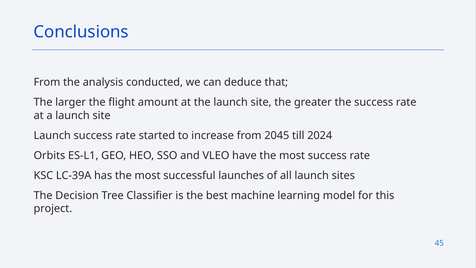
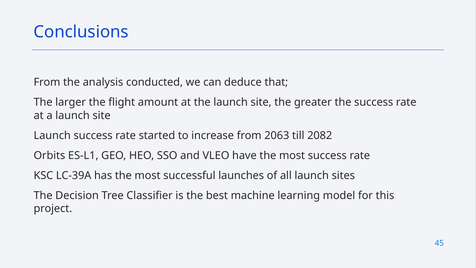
2045: 2045 -> 2063 (277, 135)
2024: 2024 -> 2082 (320, 135)
